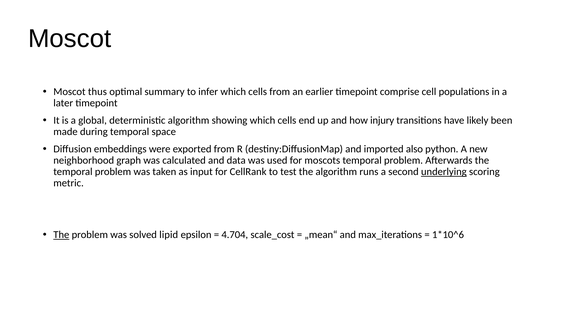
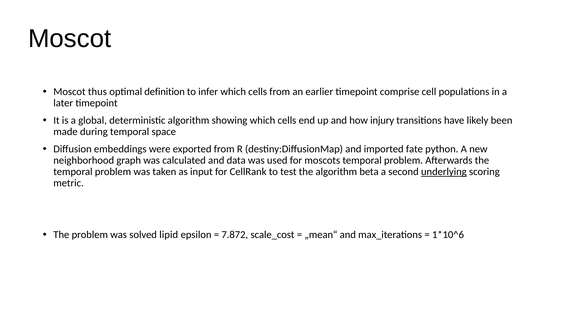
summary: summary -> definition (165, 92)
also: also -> fate (414, 149)
runs: runs -> beta (369, 172)
The underline: present -> none (61, 235)
4.704: 4.704 -> 7.872 (235, 235)
